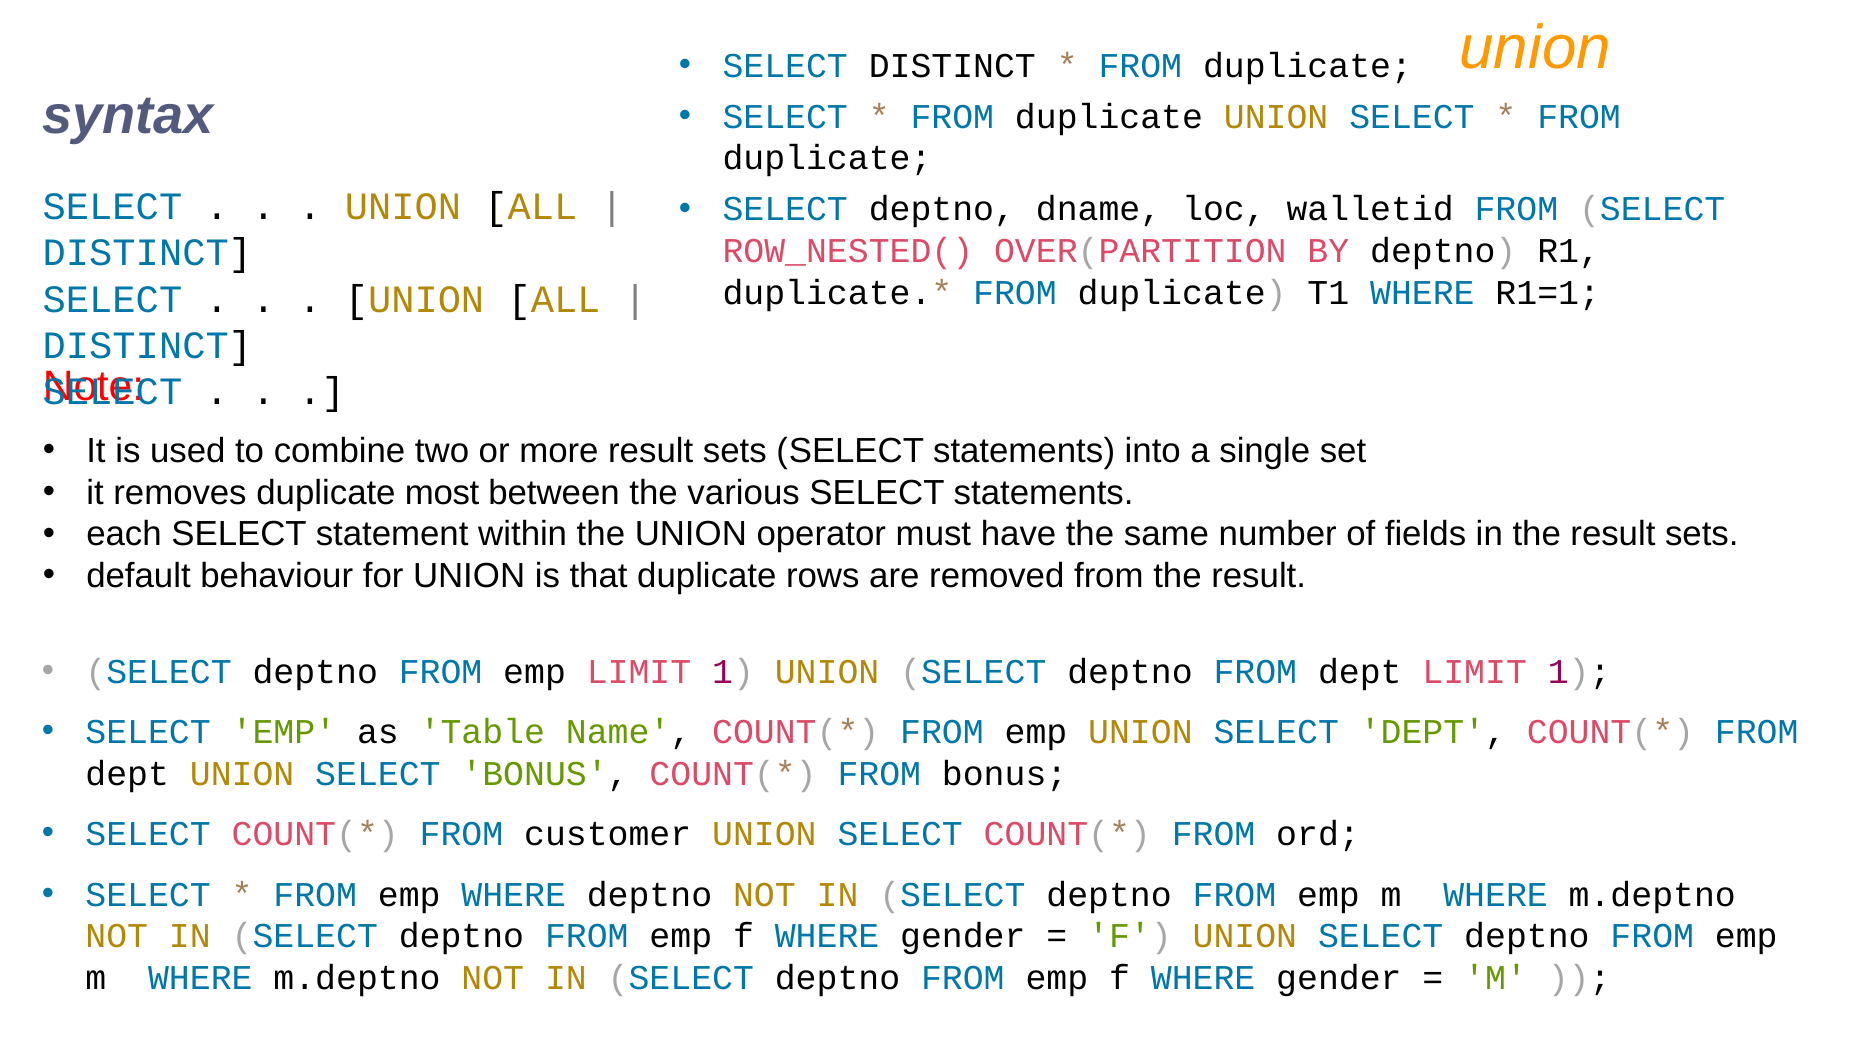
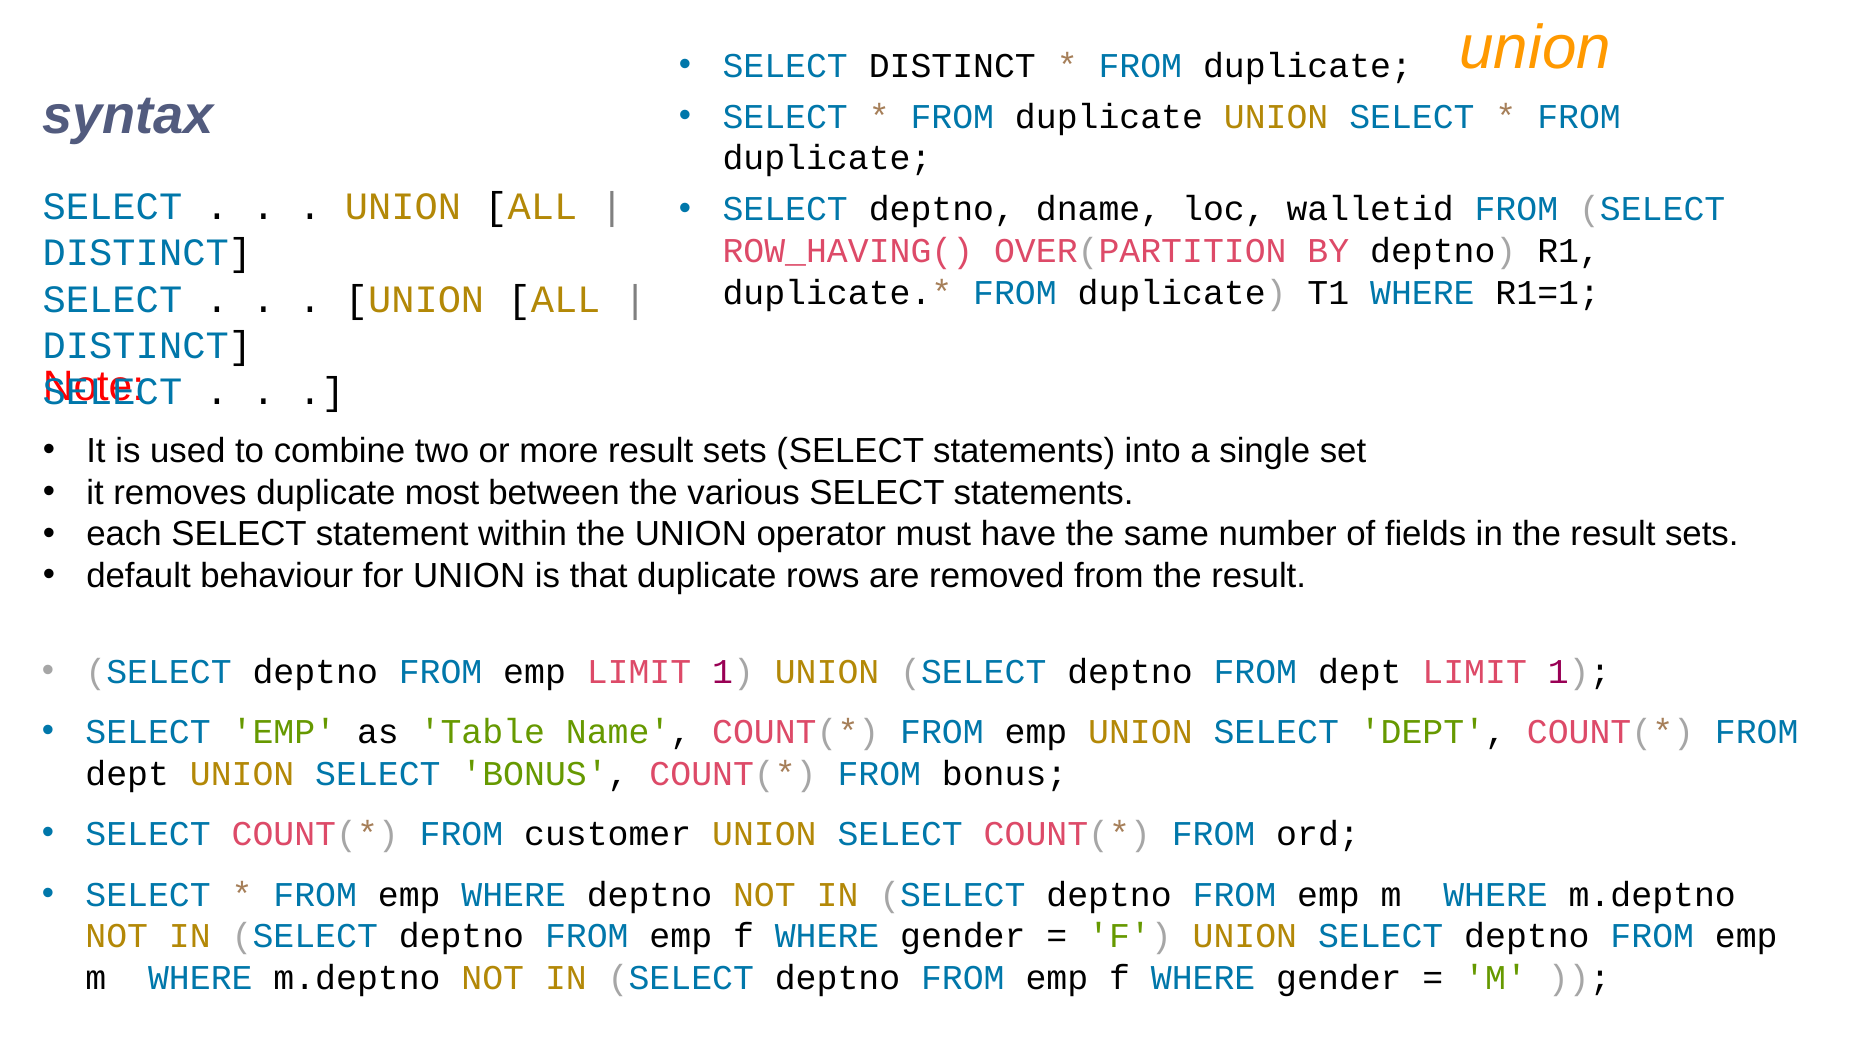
ROW_NESTED(: ROW_NESTED( -> ROW_HAVING( (848, 251)
